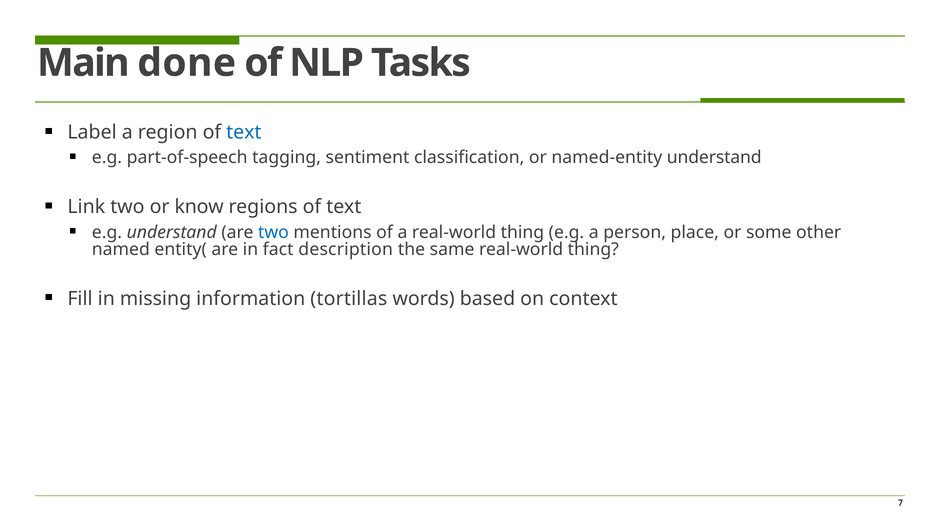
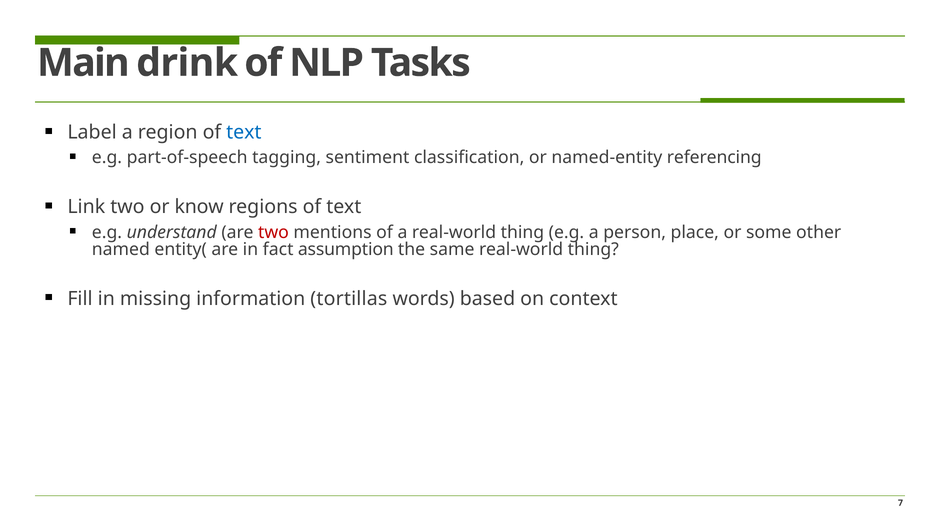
done: done -> drink (187, 63)
named-entity understand: understand -> referencing (714, 158)
two colour: blue -> red (273, 232)
description: description -> assumption (346, 249)
